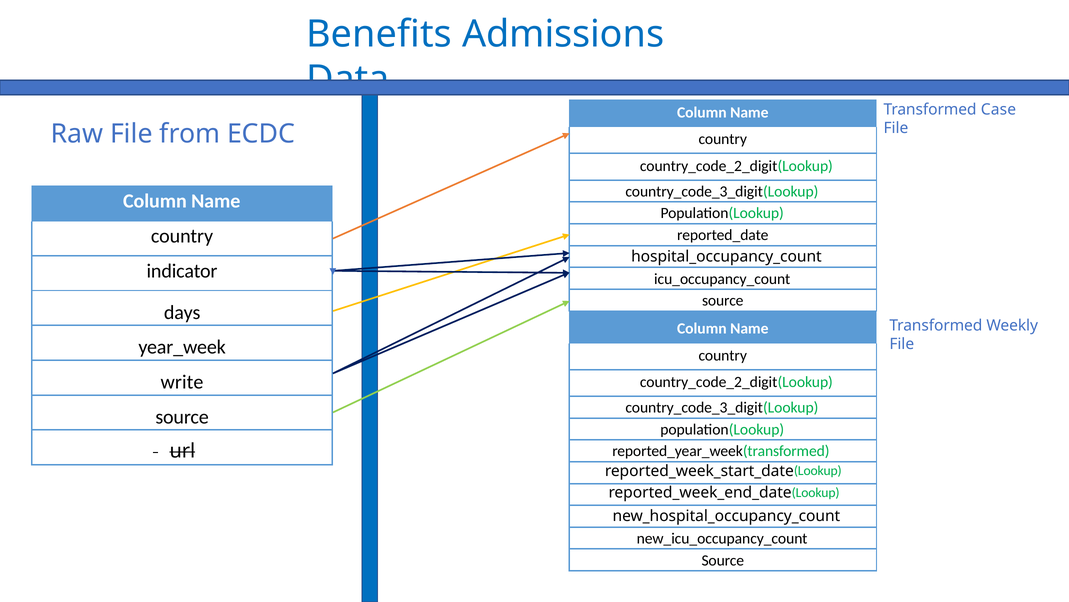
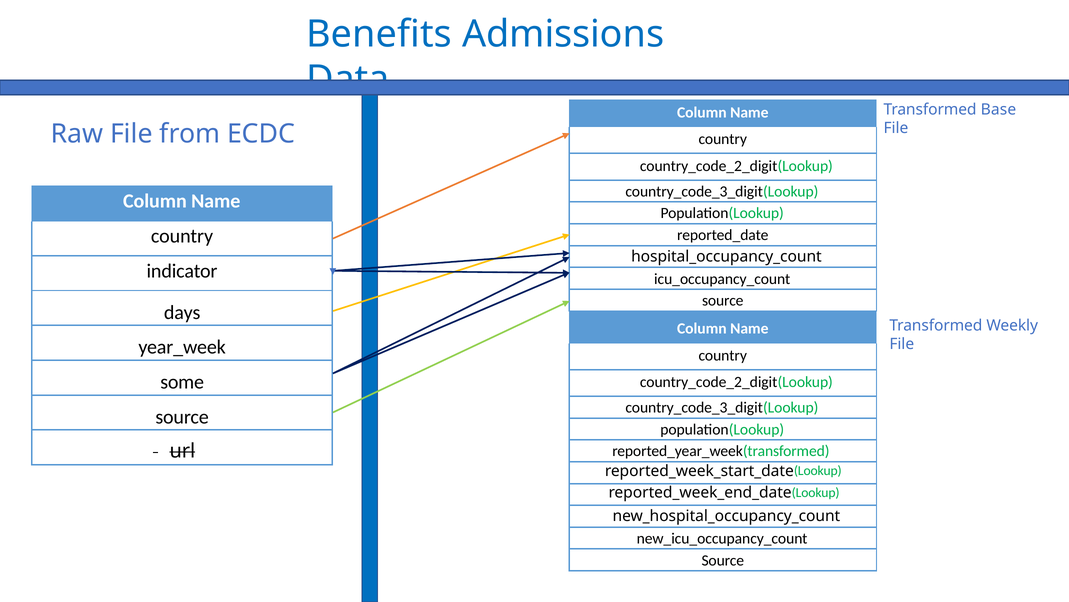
Case: Case -> Base (998, 109)
write: write -> some (182, 381)
